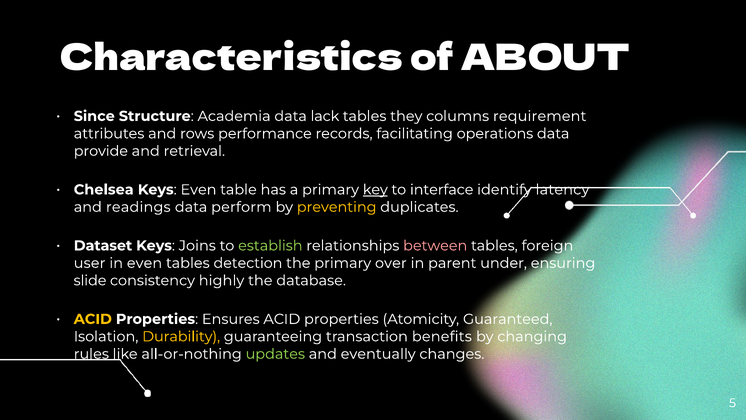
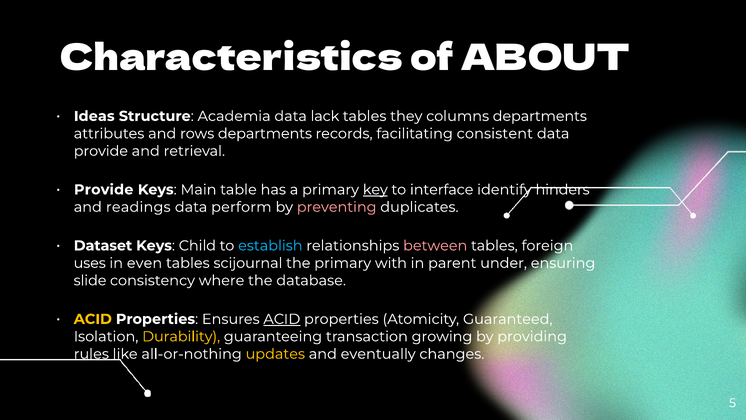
Since: Since -> Ideas (94, 116)
columns requirement: requirement -> departments (540, 116)
rows performance: performance -> departments (265, 133)
operations: operations -> consistent (495, 133)
Chelsea: Chelsea -> Provide (104, 189)
Keys Even: Even -> Main (198, 189)
latency: latency -> hinders (563, 189)
preventing colour: yellow -> pink (337, 207)
Joins: Joins -> Child (197, 245)
establish colour: light green -> light blue (270, 245)
user: user -> uses (90, 263)
detection: detection -> scijournal (248, 263)
over: over -> with (391, 263)
highly: highly -> where (222, 280)
ACID underline: none -> present (282, 319)
benefits: benefits -> growing (442, 336)
changing: changing -> providing (532, 336)
updates colour: light green -> yellow (275, 354)
